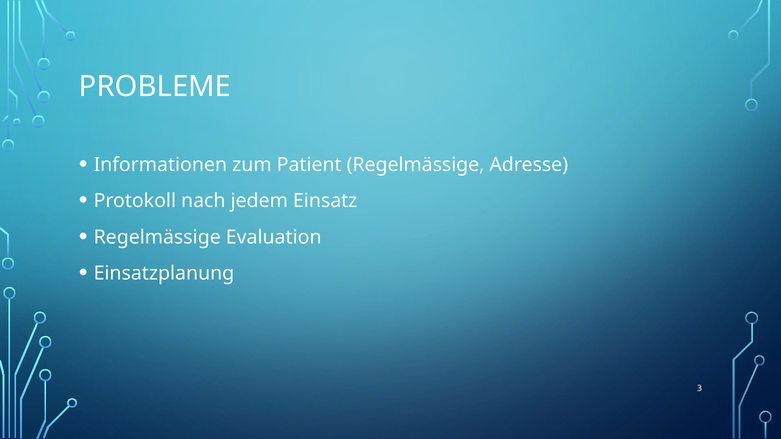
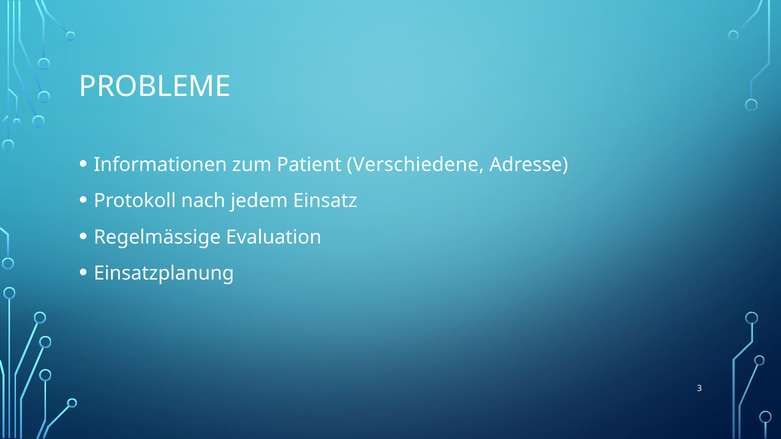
Patient Regelmässige: Regelmässige -> Verschiedene (415, 165)
